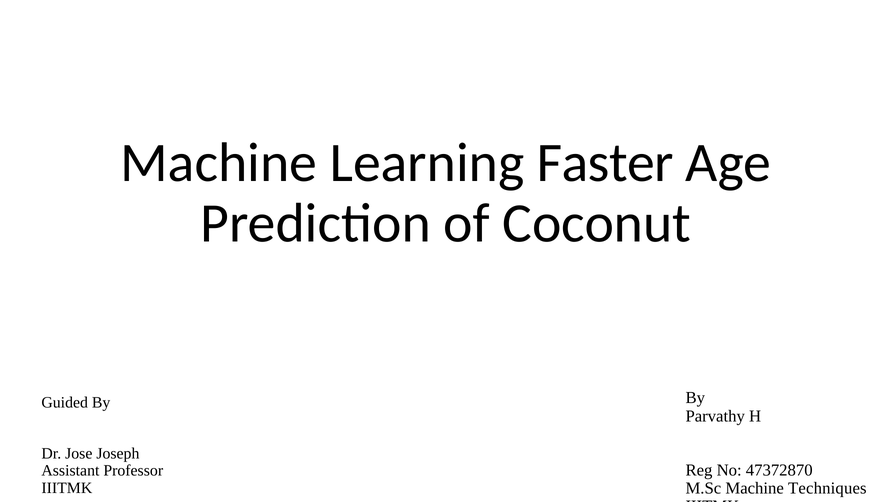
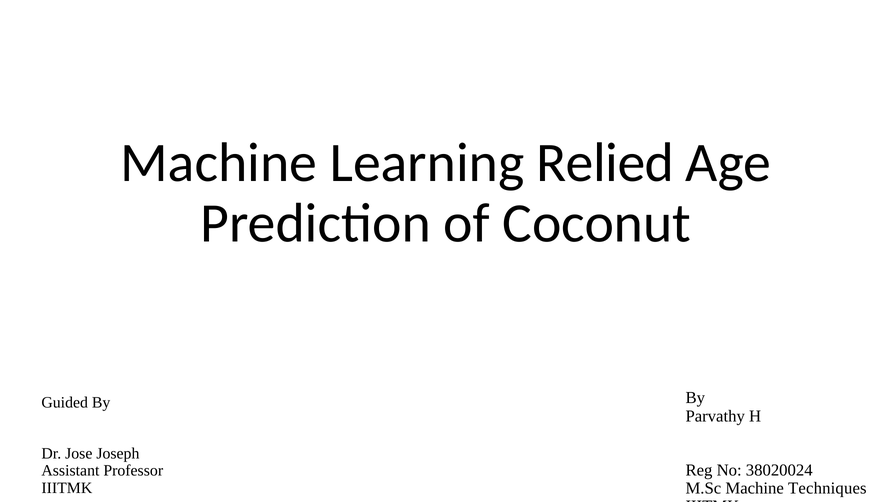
Faster: Faster -> Relied (605, 163)
47372870: 47372870 -> 38020024 (779, 470)
